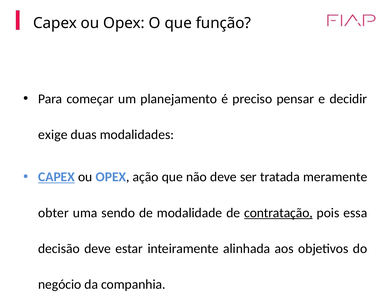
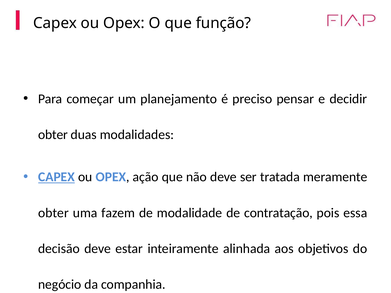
exige: exige -> obter (53, 135)
sendo: sendo -> fazem (118, 213)
contratação underline: present -> none (278, 213)
